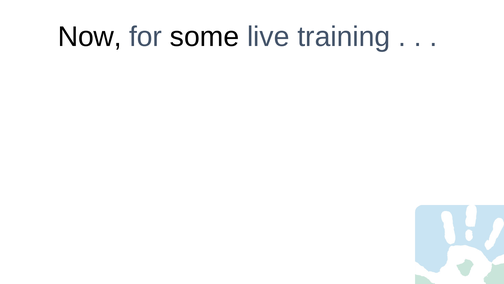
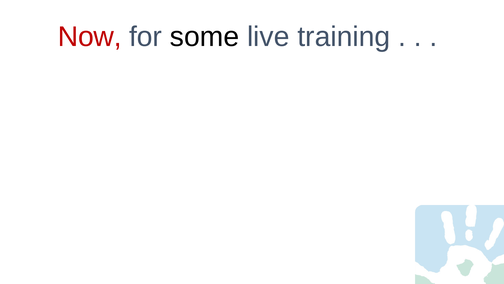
Now colour: black -> red (90, 37)
